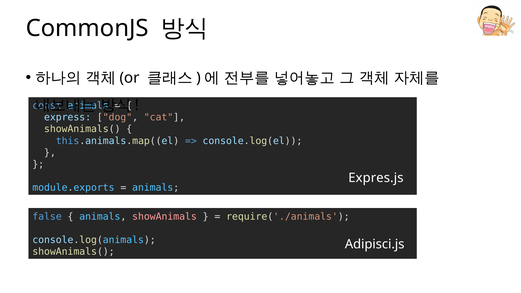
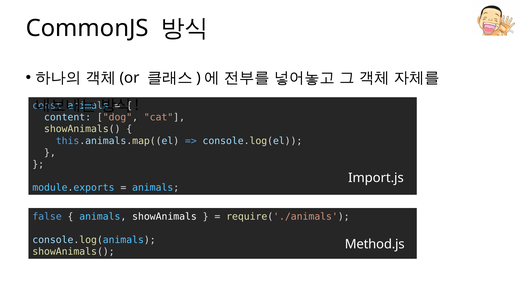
express: express -> content (68, 117)
Expres.js: Expres.js -> Import.js (376, 178)
showAnimals colour: pink -> white (164, 217)
Adipisci.js: Adipisci.js -> Method.js (375, 244)
